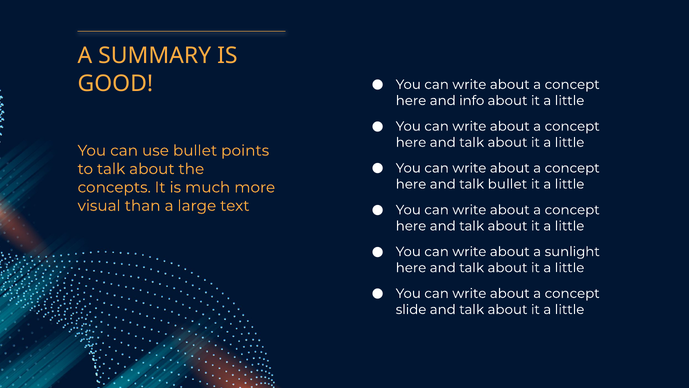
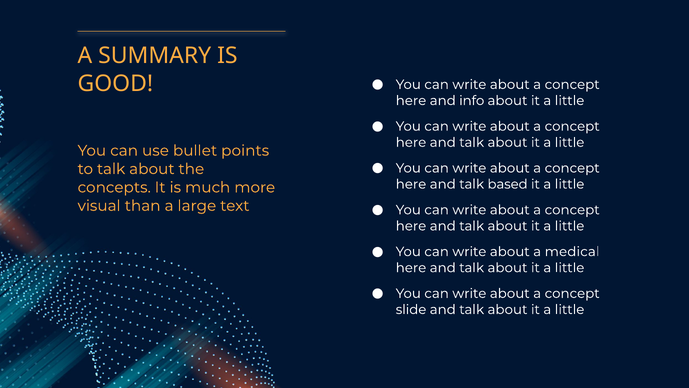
talk bullet: bullet -> based (508, 184)
sunlight: sunlight -> medical (572, 251)
